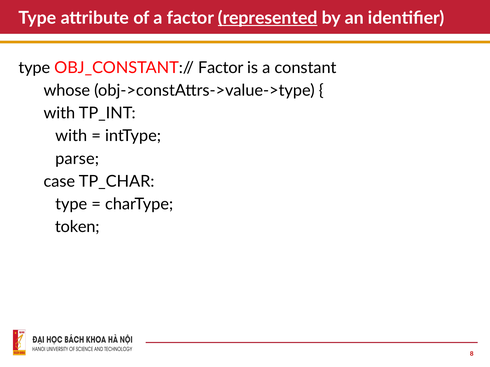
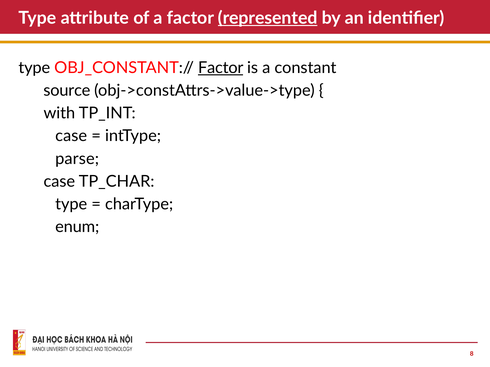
Factor underline: none -> present (221, 68)
whose: whose -> source (67, 91)
with: with -> case (71, 136)
token: token -> enum (77, 227)
